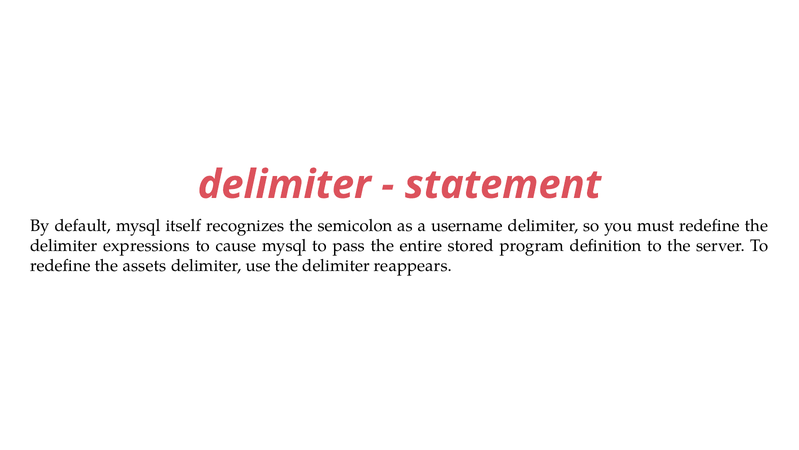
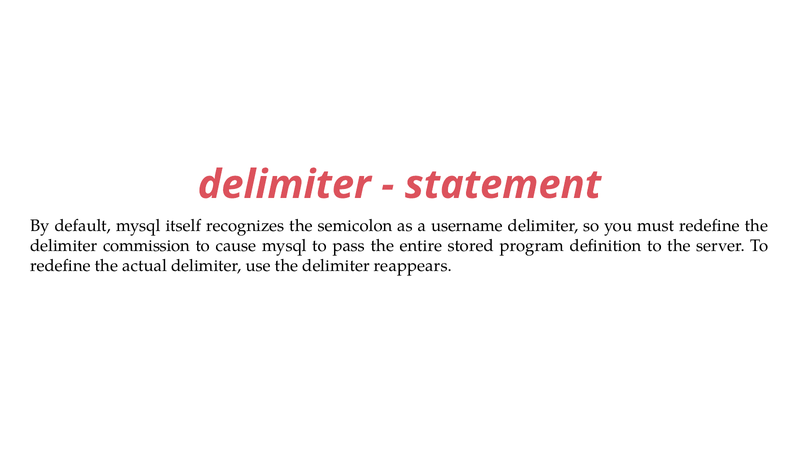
expressions: expressions -> commission (147, 246)
assets: assets -> actual (145, 265)
